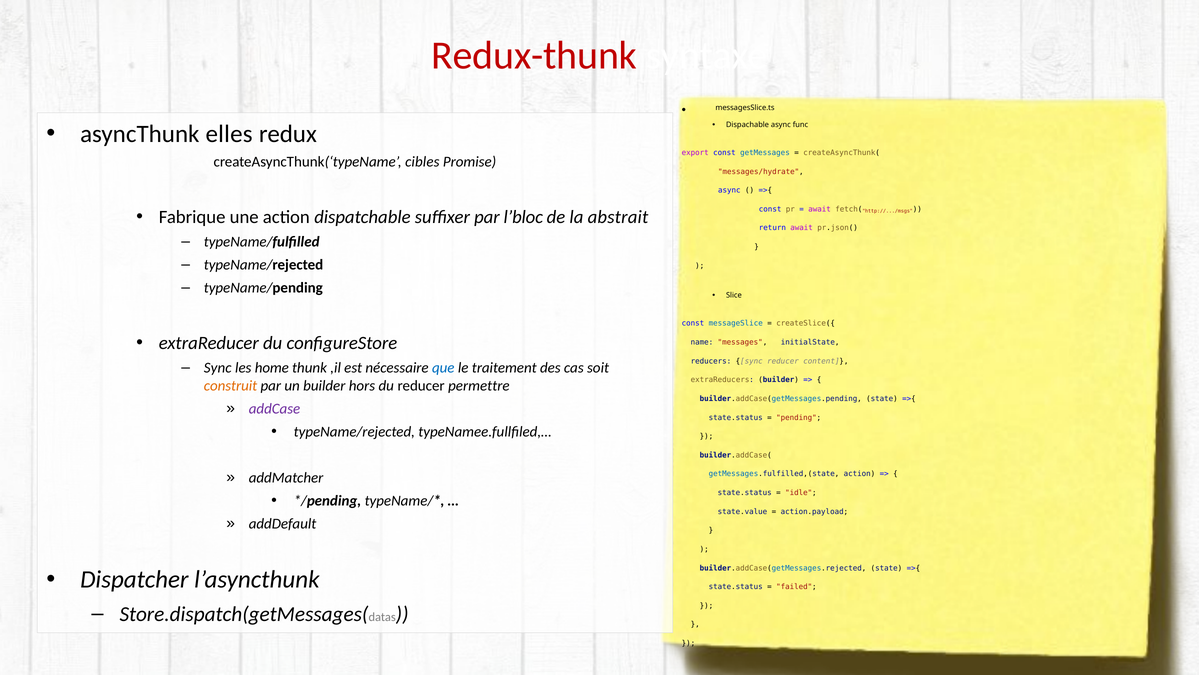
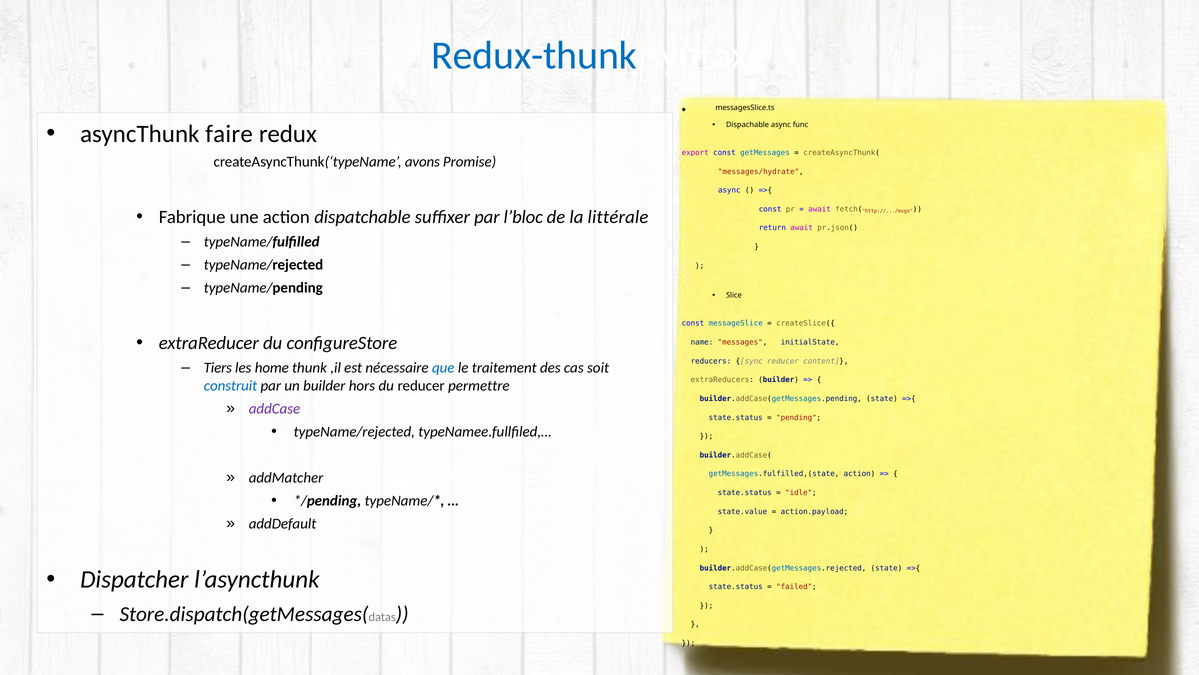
Redux-thunk colour: red -> blue (534, 55)
elles: elles -> faire (229, 134)
cibles: cibles -> avons (422, 162)
abstrait: abstrait -> littérale (618, 217)
Sync: Sync -> Tiers (218, 368)
construit colour: orange -> blue (231, 386)
